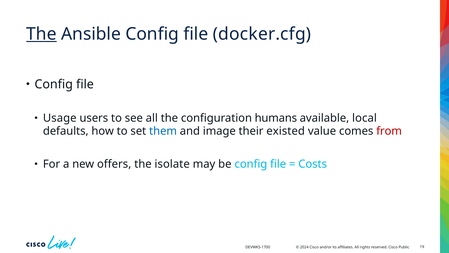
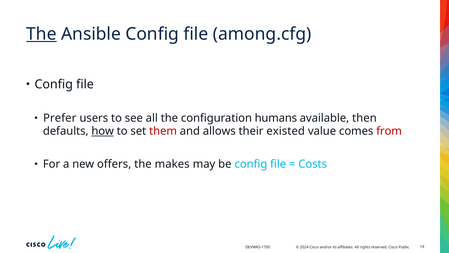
docker.cfg: docker.cfg -> among.cfg (262, 34)
Usage: Usage -> Prefer (60, 118)
local: local -> then (364, 118)
how underline: none -> present (103, 131)
them colour: blue -> red (163, 131)
image: image -> allows (219, 131)
isolate: isolate -> makes (172, 164)
